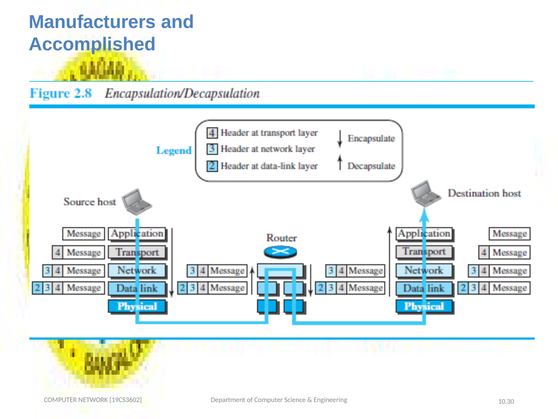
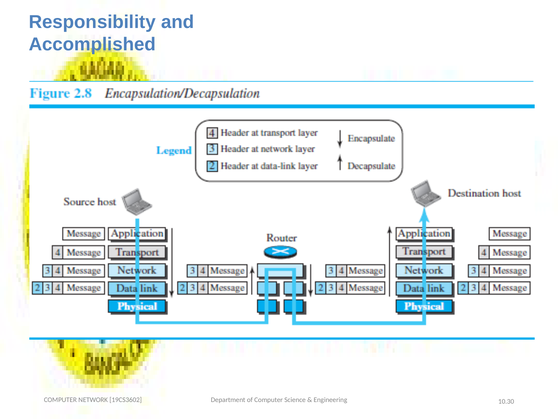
Manufacturers: Manufacturers -> Responsibility (92, 22)
